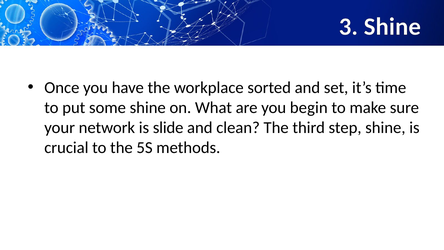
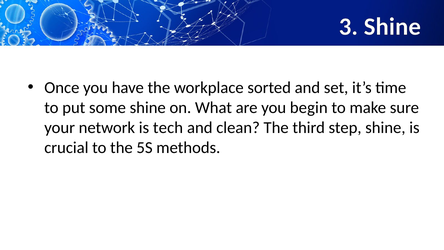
slide: slide -> tech (168, 127)
